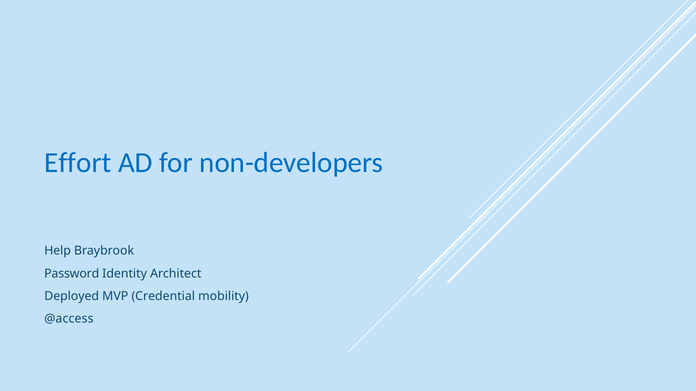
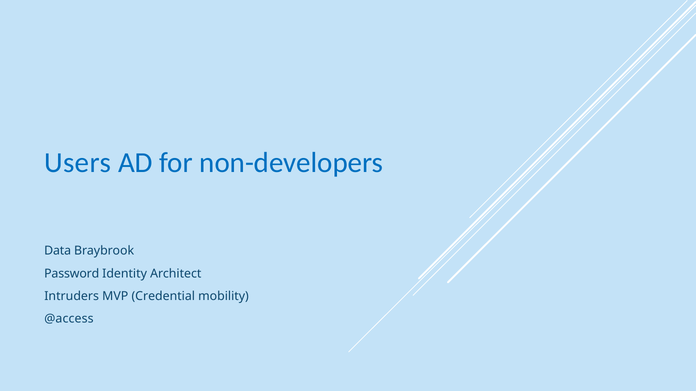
Effort: Effort -> Users (78, 163)
Help: Help -> Data (58, 251)
Deployed: Deployed -> Intruders (72, 296)
